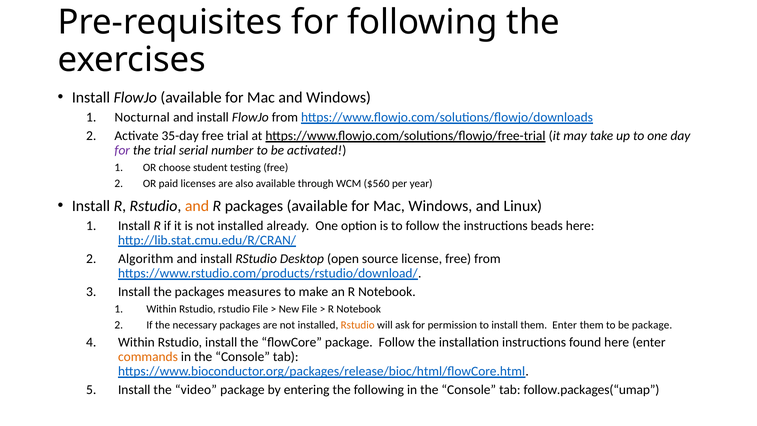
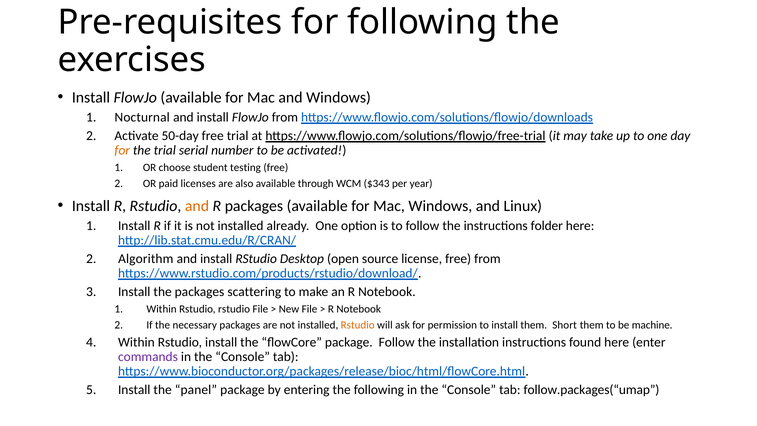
35-day: 35-day -> 50-day (180, 136)
for colour: purple -> orange (122, 150)
$560: $560 -> $343 (377, 183)
beads: beads -> folder (547, 226)
measures: measures -> scattering (254, 292)
them Enter: Enter -> Short (565, 325)
be package: package -> machine (652, 325)
commands colour: orange -> purple (148, 356)
video: video -> panel (196, 390)
